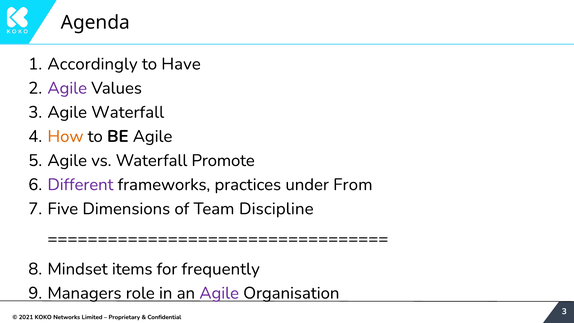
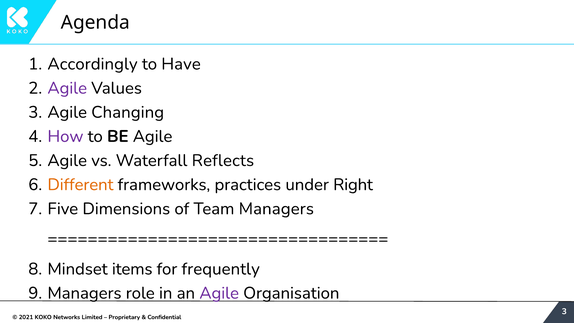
Agile Waterfall: Waterfall -> Changing (128, 112)
How colour: orange -> purple (65, 136)
Promote: Promote -> Reflects (223, 160)
Different colour: purple -> orange (80, 185)
From: From -> Right (353, 185)
Team Discipline: Discipline -> Managers (276, 209)
